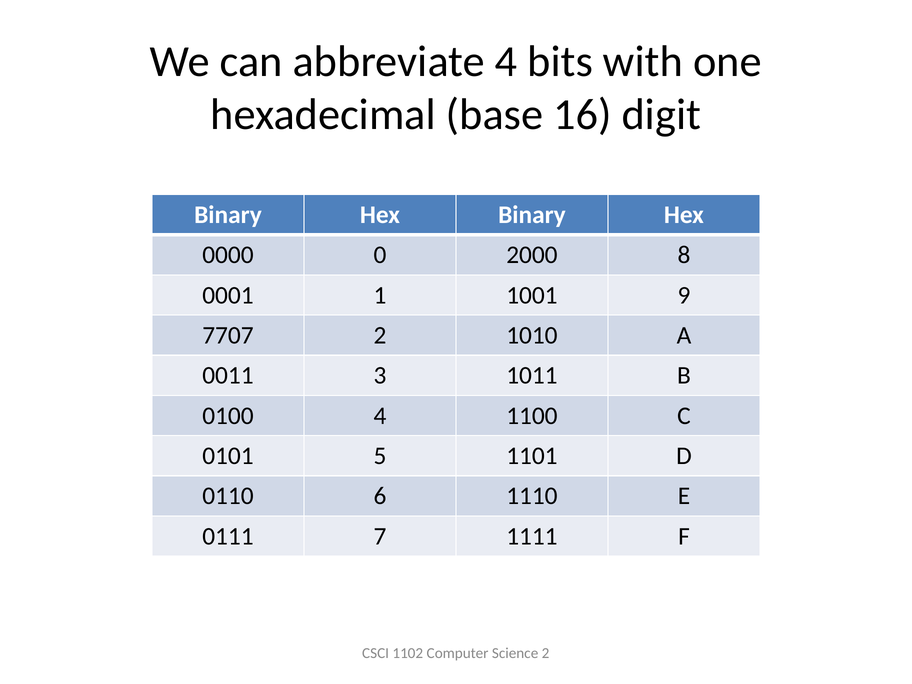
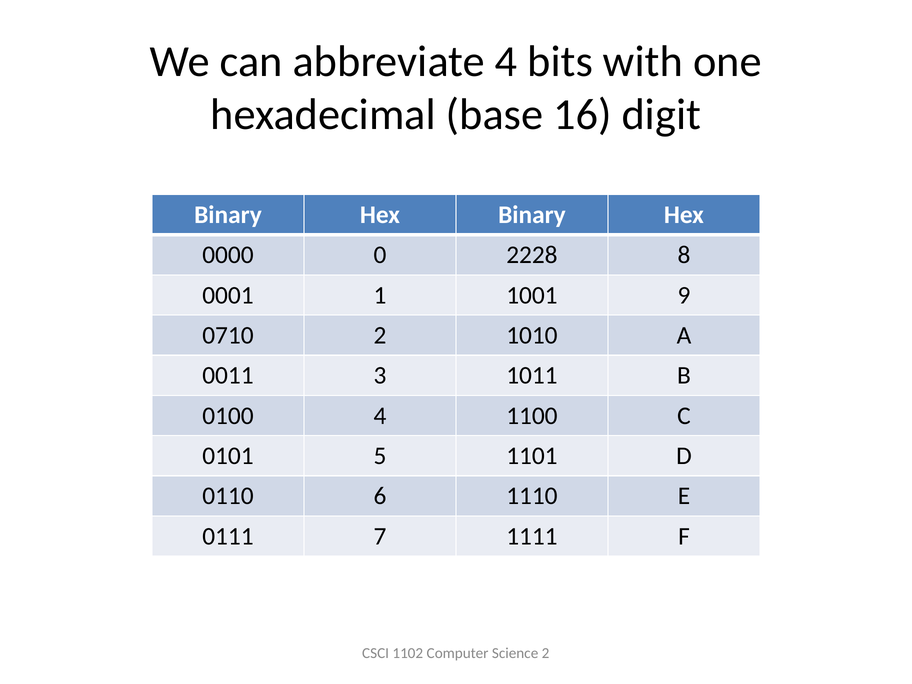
2000: 2000 -> 2228 (532, 255)
7707: 7707 -> 0710 (228, 335)
